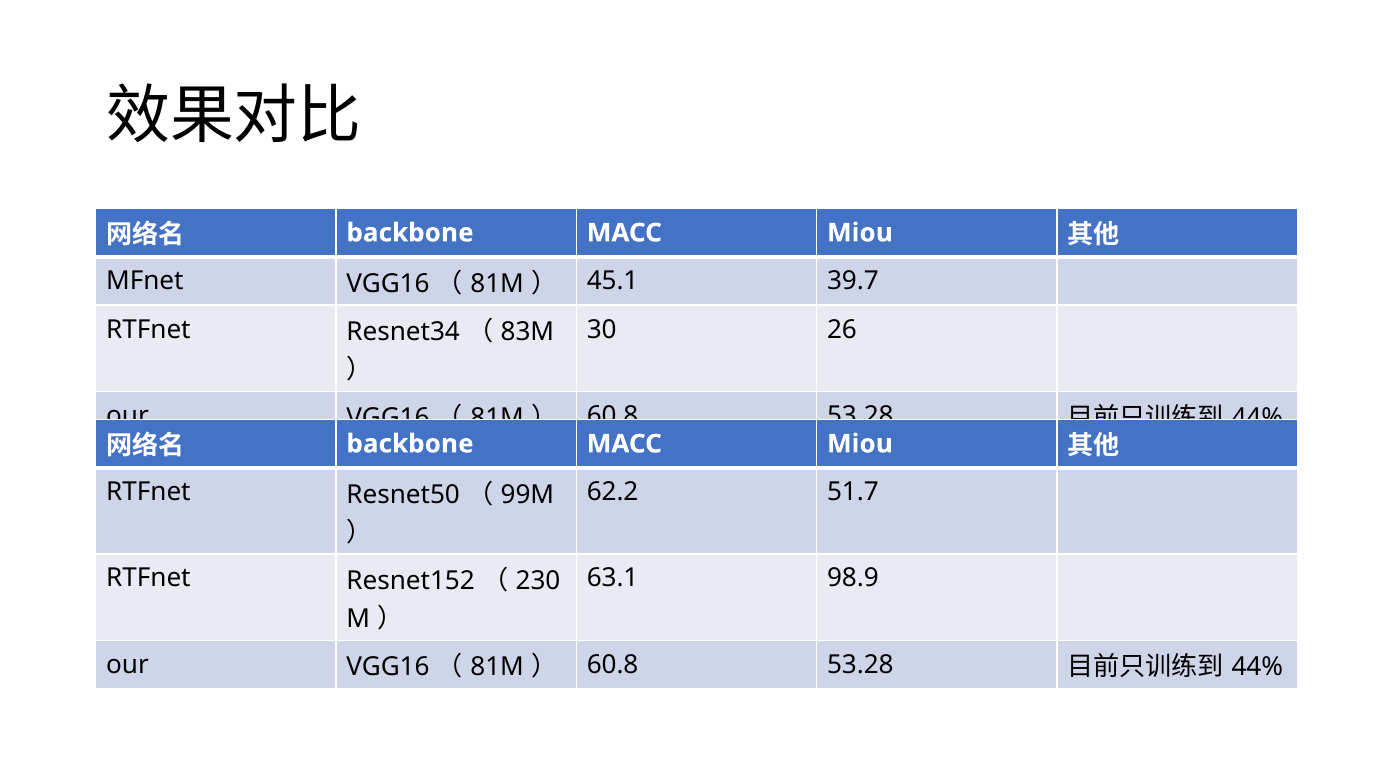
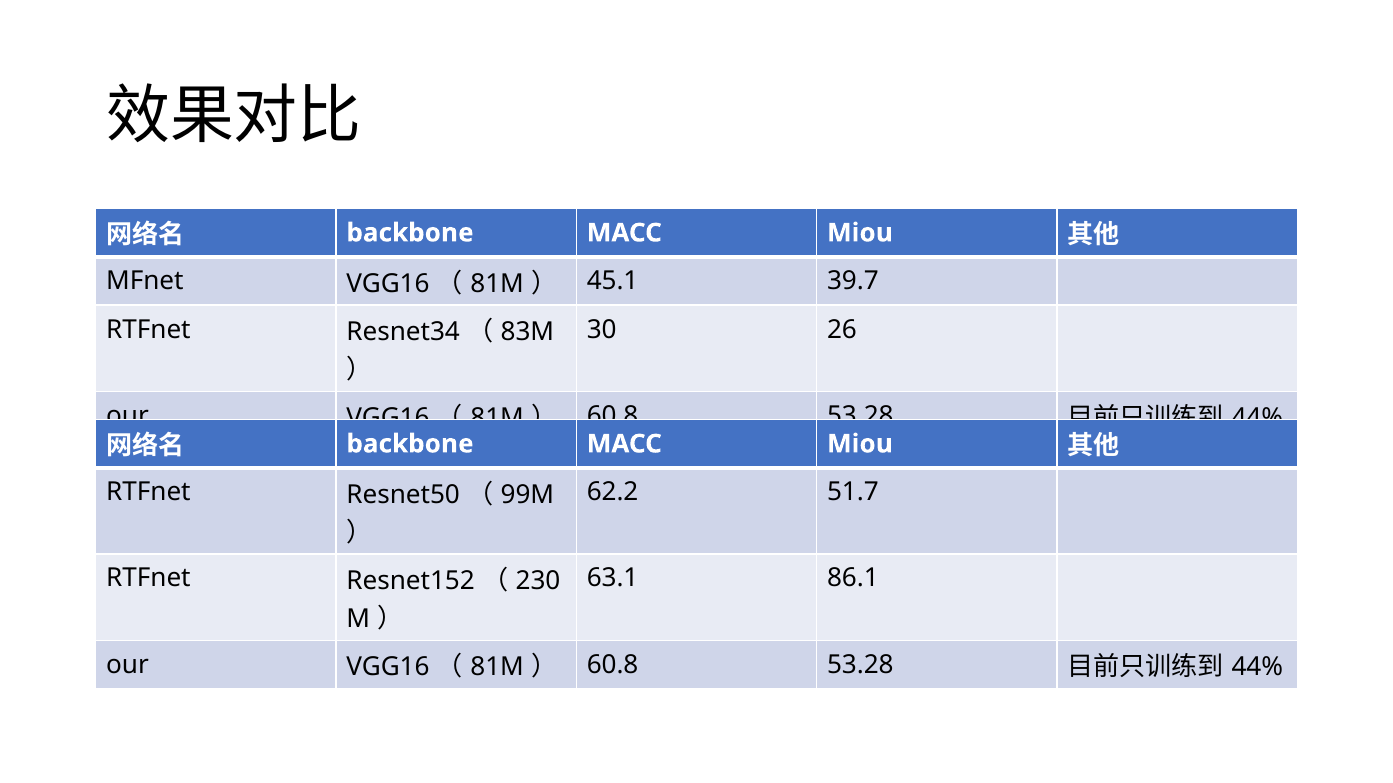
98.9: 98.9 -> 86.1 (853, 579)
